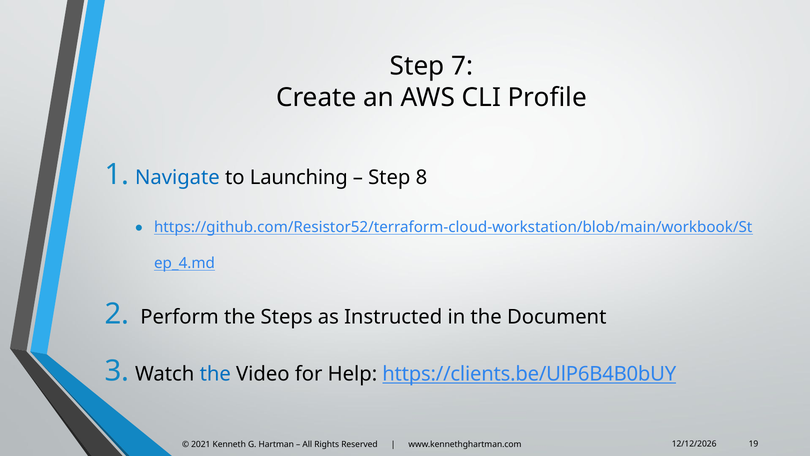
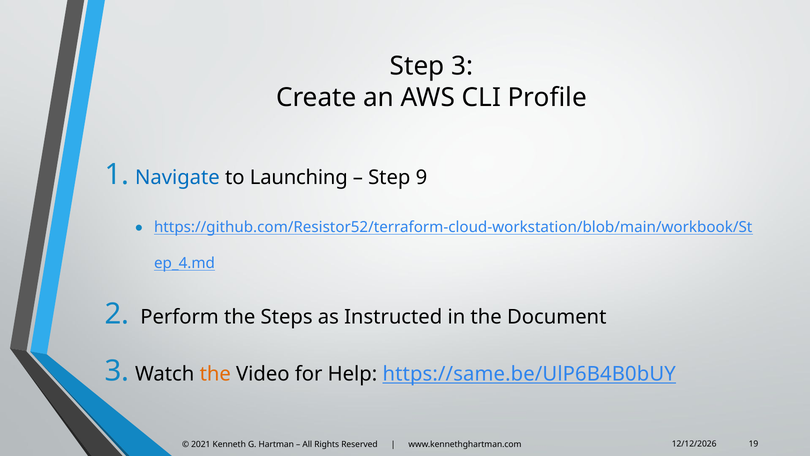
Step 7: 7 -> 3 (462, 66)
8: 8 -> 9 (421, 178)
the colour: blue -> orange (215, 374)
https://clients.be/UlP6B4B0bUY: https://clients.be/UlP6B4B0bUY -> https://same.be/UlP6B4B0bUY (529, 374)
